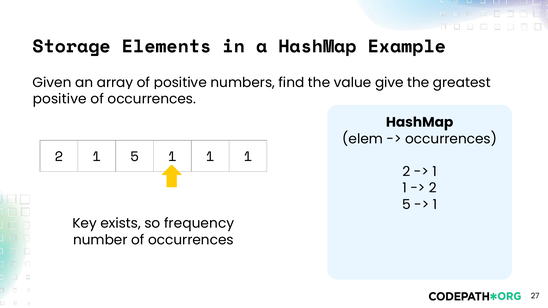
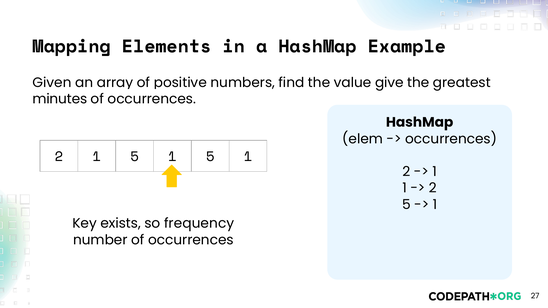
Storage: Storage -> Mapping (72, 47)
positive: positive -> minutes (60, 99)
5 1 1: 1 -> 5 (210, 157)
